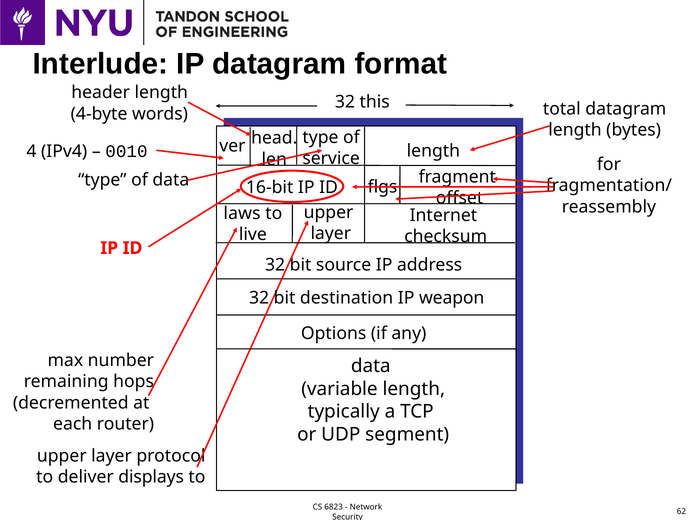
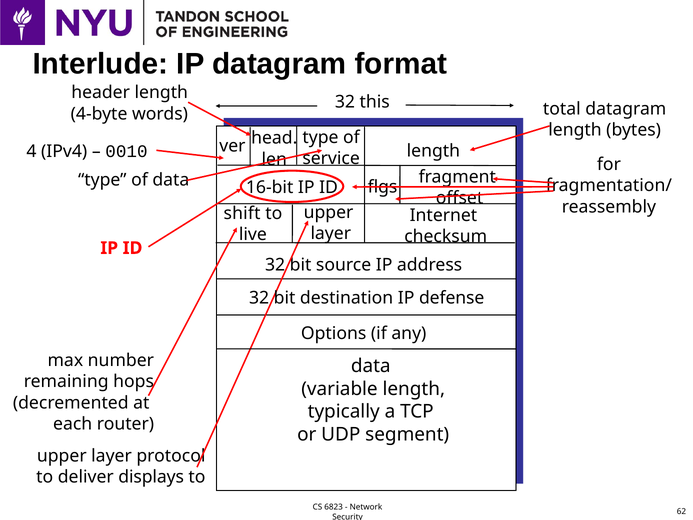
laws: laws -> shift (242, 213)
weapon: weapon -> defense (452, 298)
